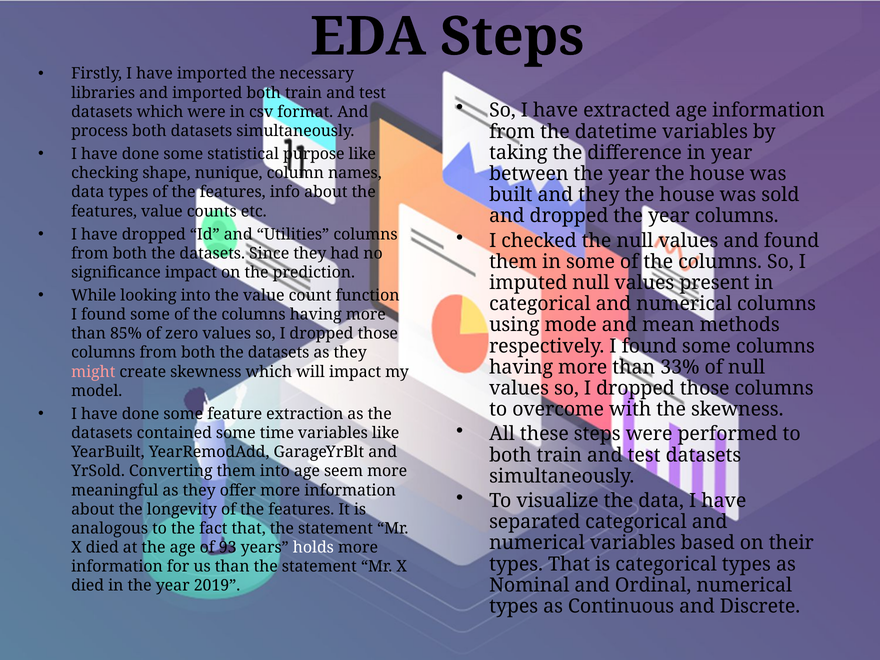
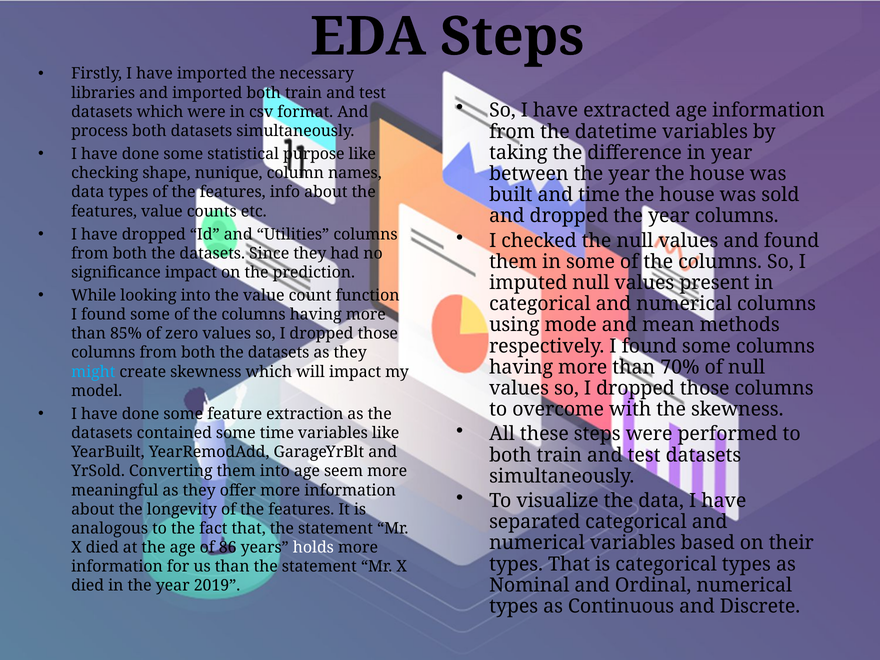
and they: they -> time (599, 195)
33%: 33% -> 70% (680, 367)
might colour: pink -> light blue (93, 372)
93: 93 -> 86 (228, 548)
